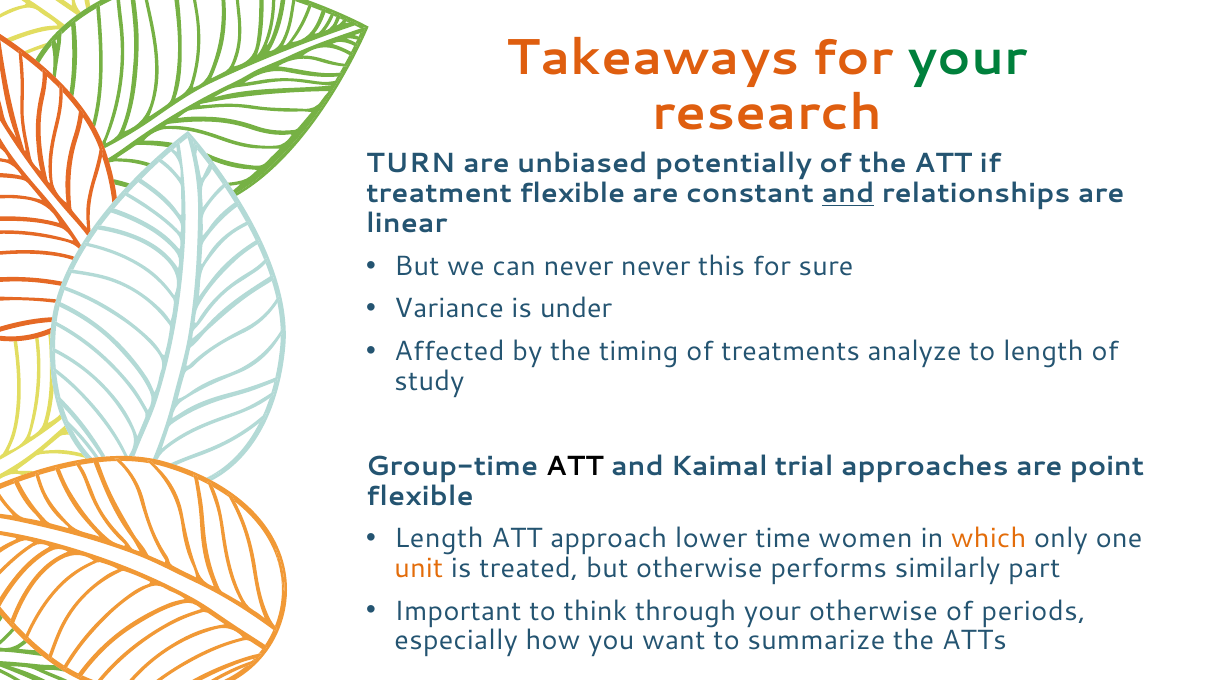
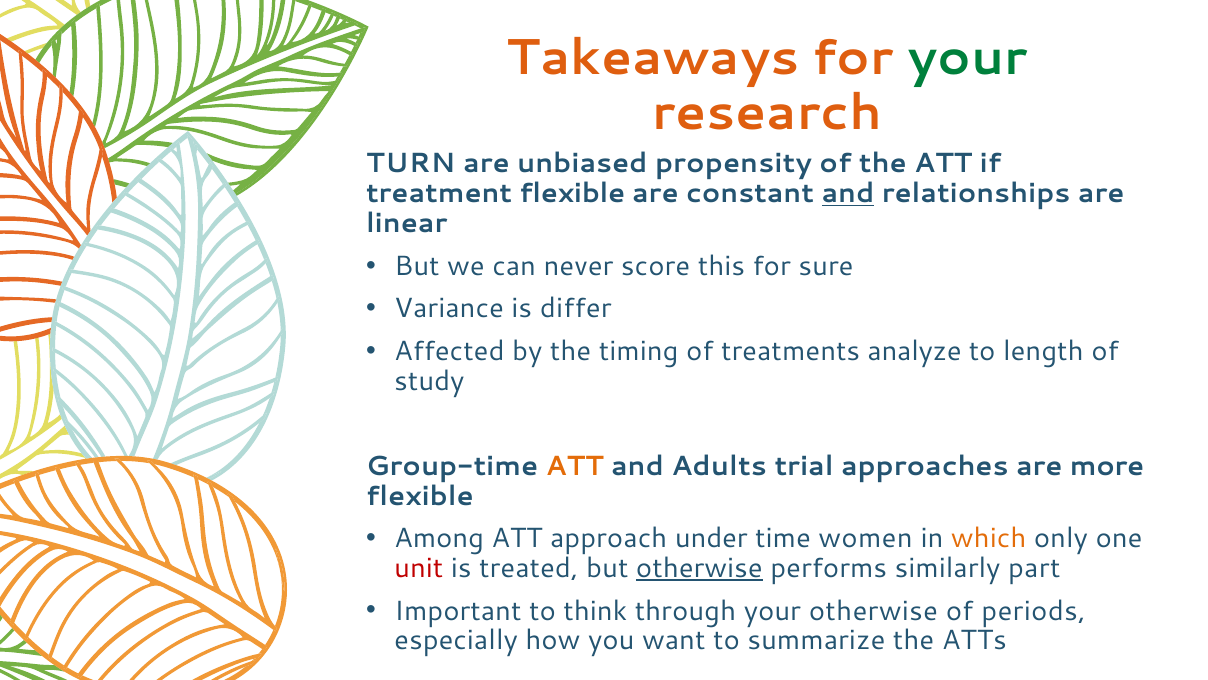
potentially: potentially -> propensity (733, 164)
never never: never -> score (656, 266)
under: under -> differ (576, 308)
ATT colour: black -> orange (575, 466)
Kaimal: Kaimal -> Adults (719, 466)
point: point -> more (1107, 466)
Length: Length -> Among (439, 538)
lower: lower -> under (711, 538)
unit colour: orange -> red (419, 568)
otherwise underline: none -> present (699, 568)
